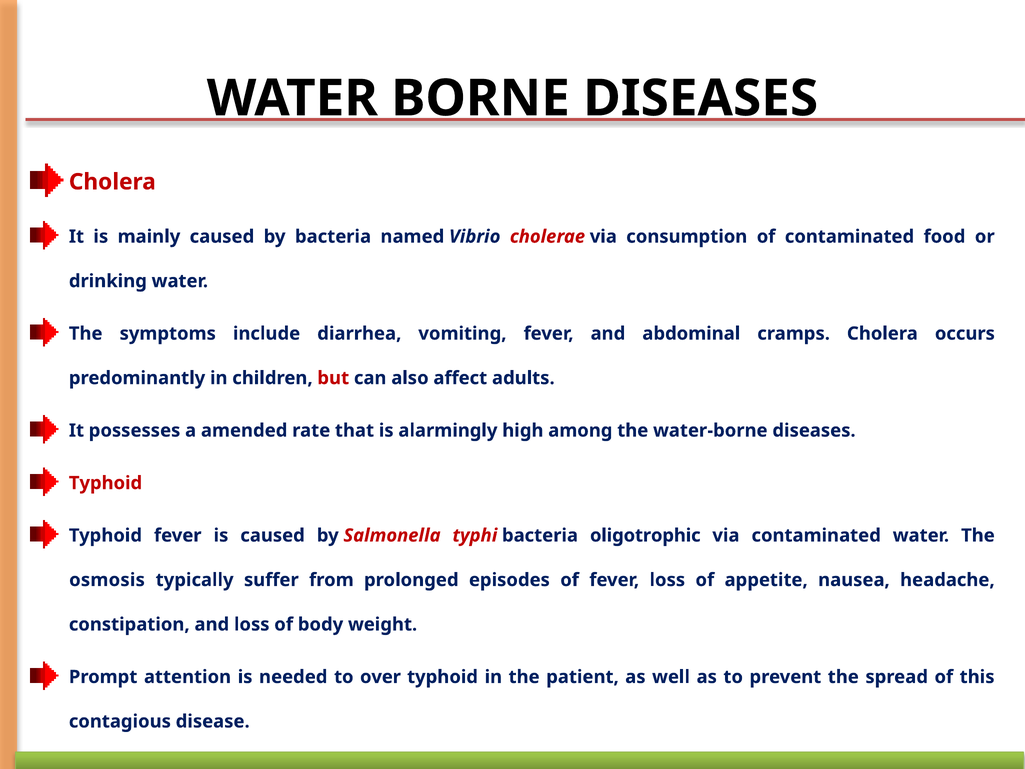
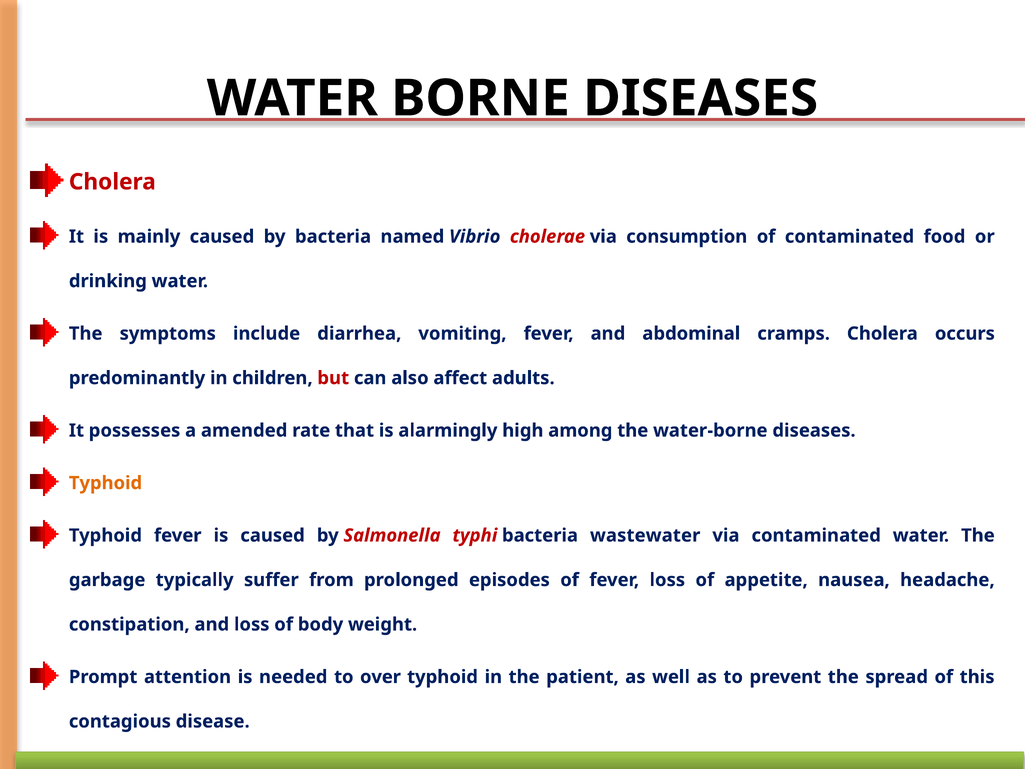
Typhoid colour: red -> orange (106, 483)
oligotrophic: oligotrophic -> wastewater (645, 535)
osmosis: osmosis -> garbage (107, 580)
